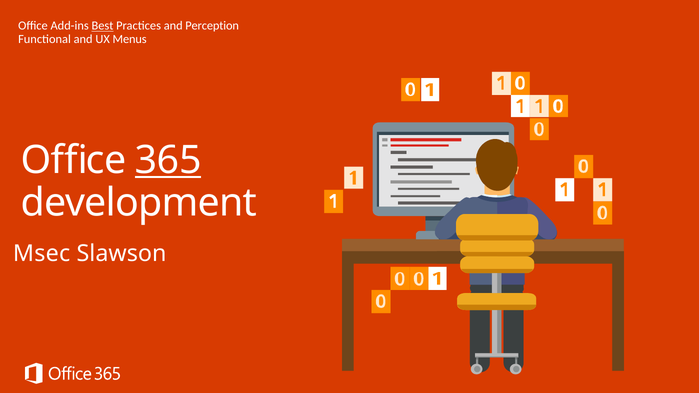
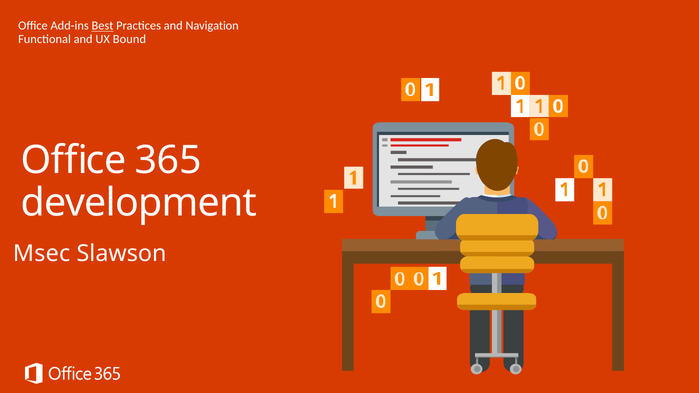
Perception: Perception -> Navigation (212, 26)
Menus: Menus -> Bound (129, 39)
365 underline: present -> none (168, 160)
